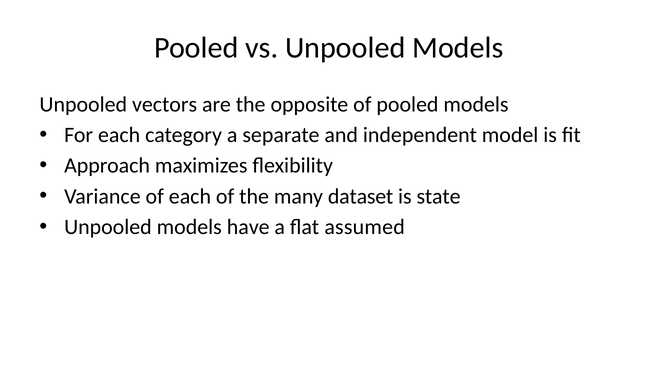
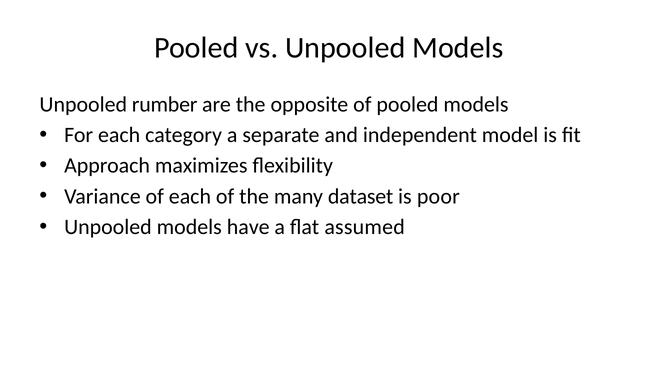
vectors: vectors -> rumber (165, 104)
state: state -> poor (438, 196)
